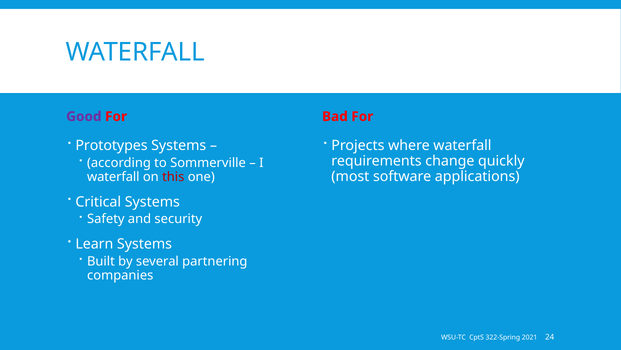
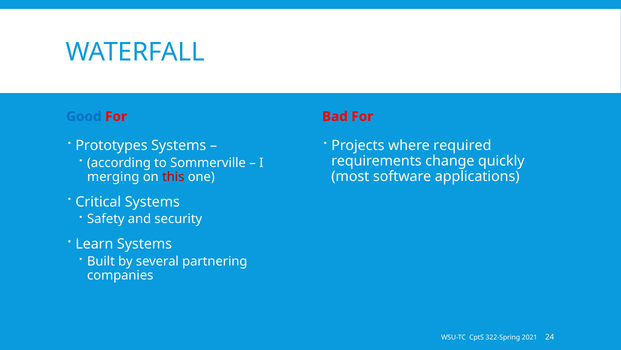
Good colour: purple -> blue (84, 116)
where waterfall: waterfall -> required (462, 145)
waterfall: waterfall -> merging (113, 176)
